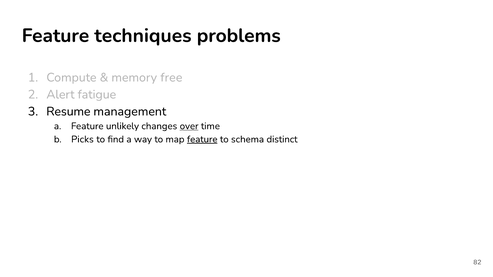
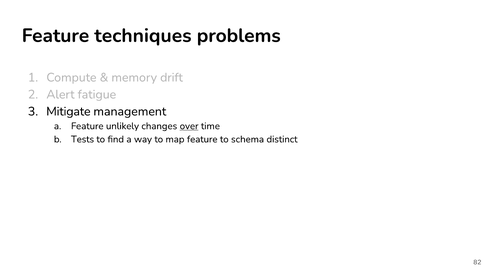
free: free -> drift (171, 78)
Resume: Resume -> Mitigate (68, 112)
Picks: Picks -> Tests (83, 139)
feature underline: present -> none (202, 139)
